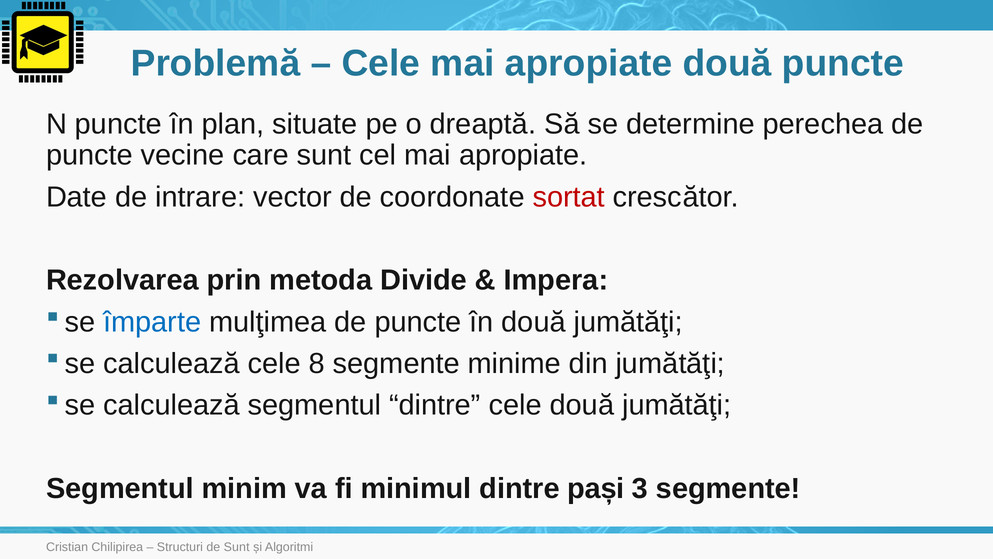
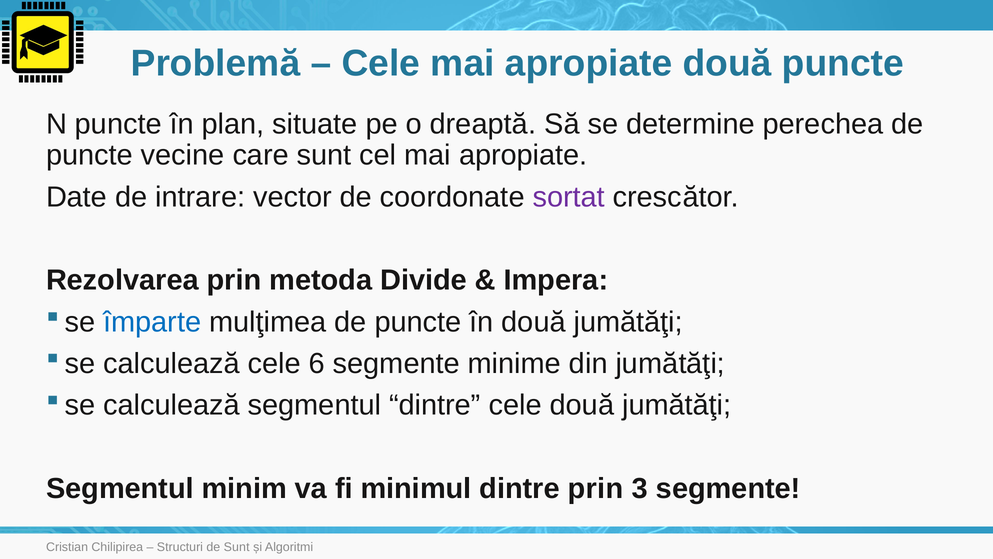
sortat colour: red -> purple (569, 197)
8: 8 -> 6 (317, 363)
dintre pași: pași -> prin (596, 488)
